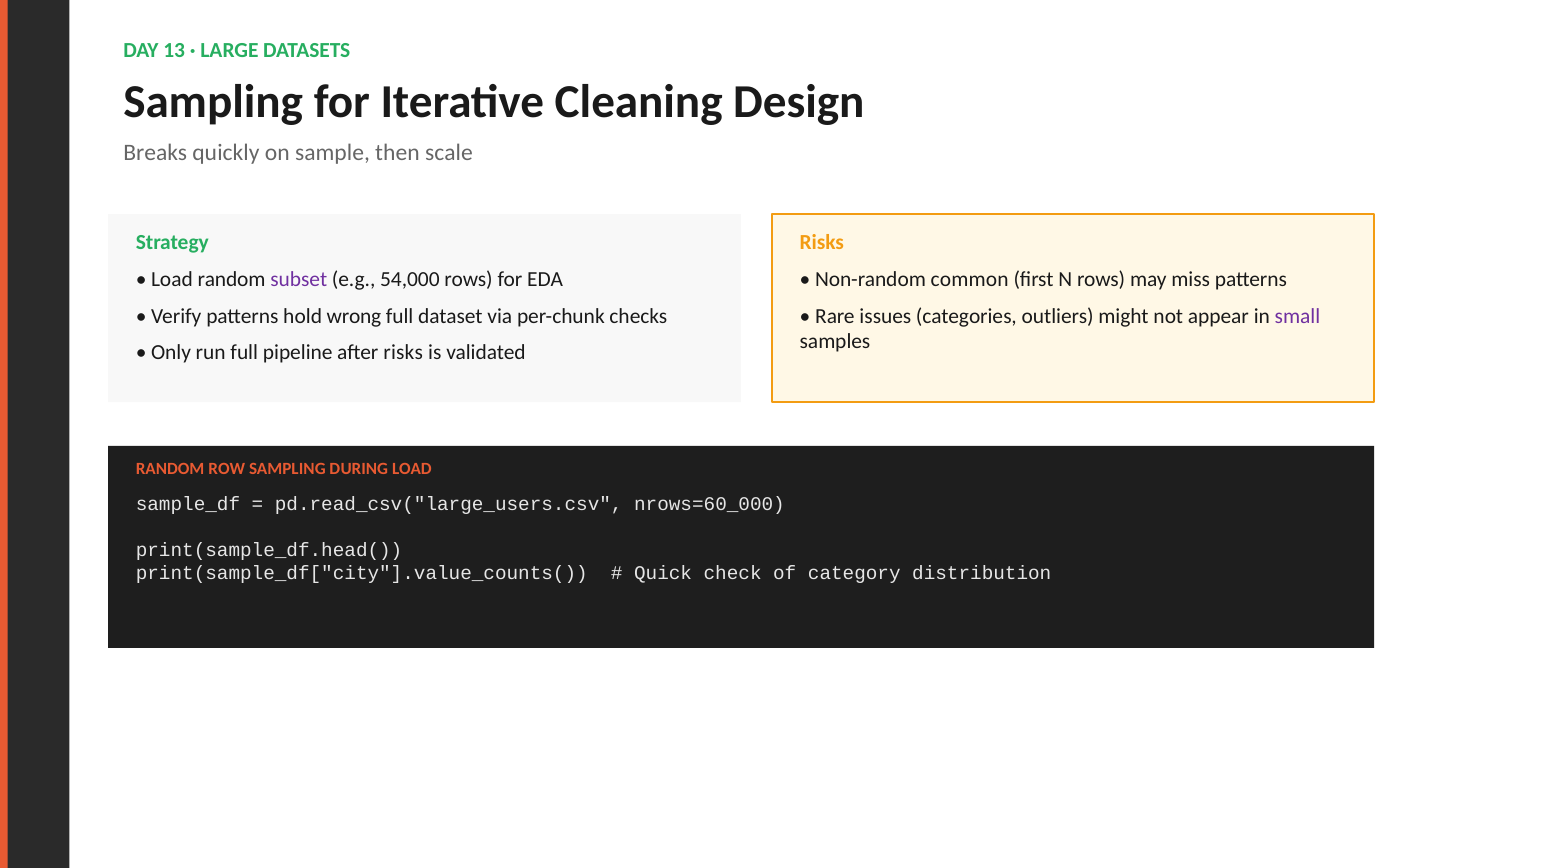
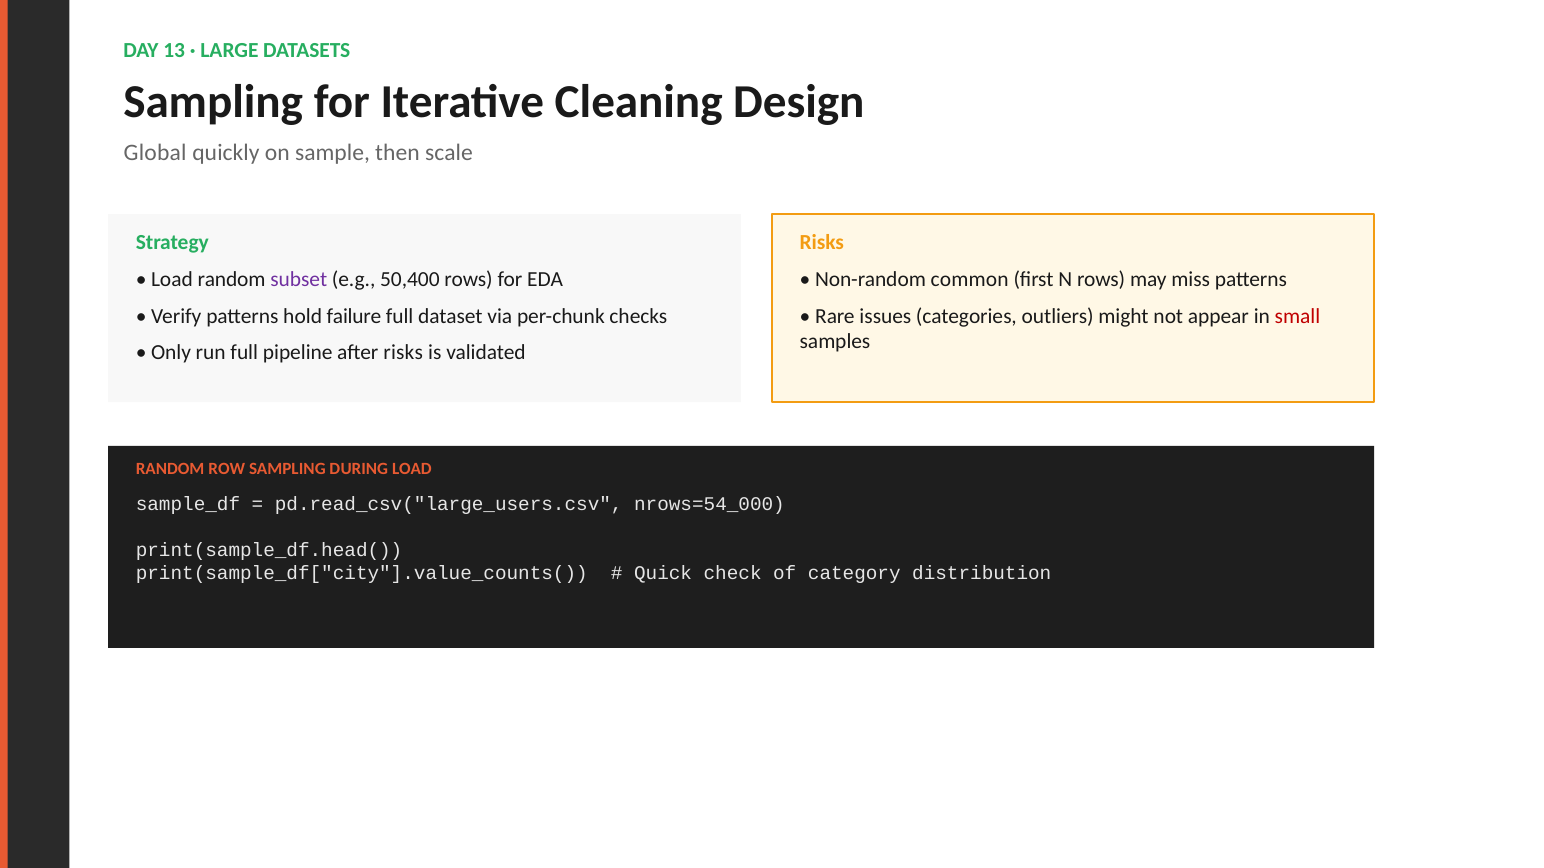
Breaks: Breaks -> Global (155, 153)
54,000: 54,000 -> 50,400 (410, 280)
wrong: wrong -> failure (354, 316)
small colour: purple -> red (1297, 316)
nrows=60_000: nrows=60_000 -> nrows=54_000 (709, 504)
